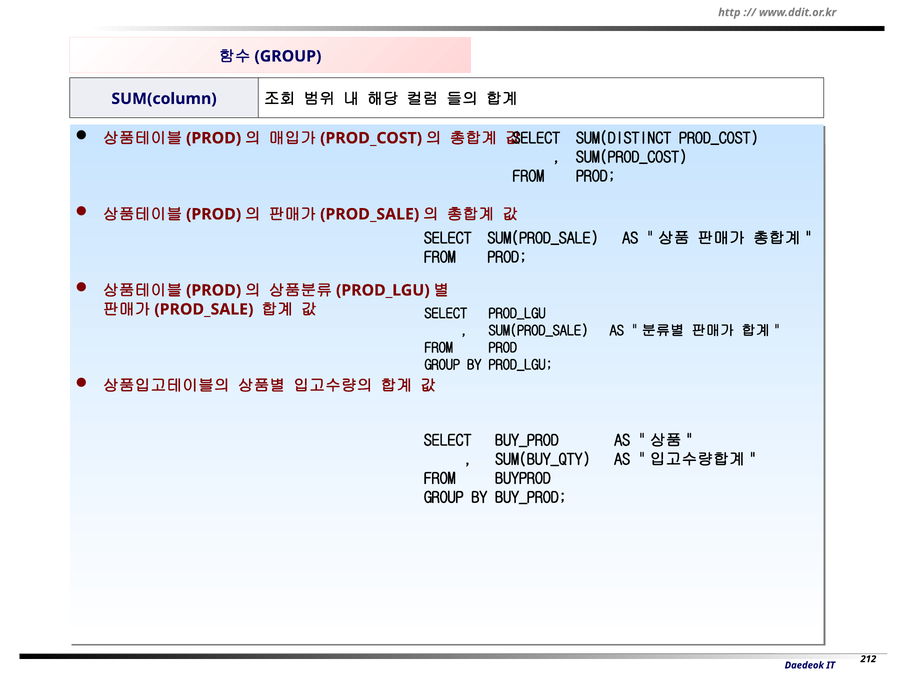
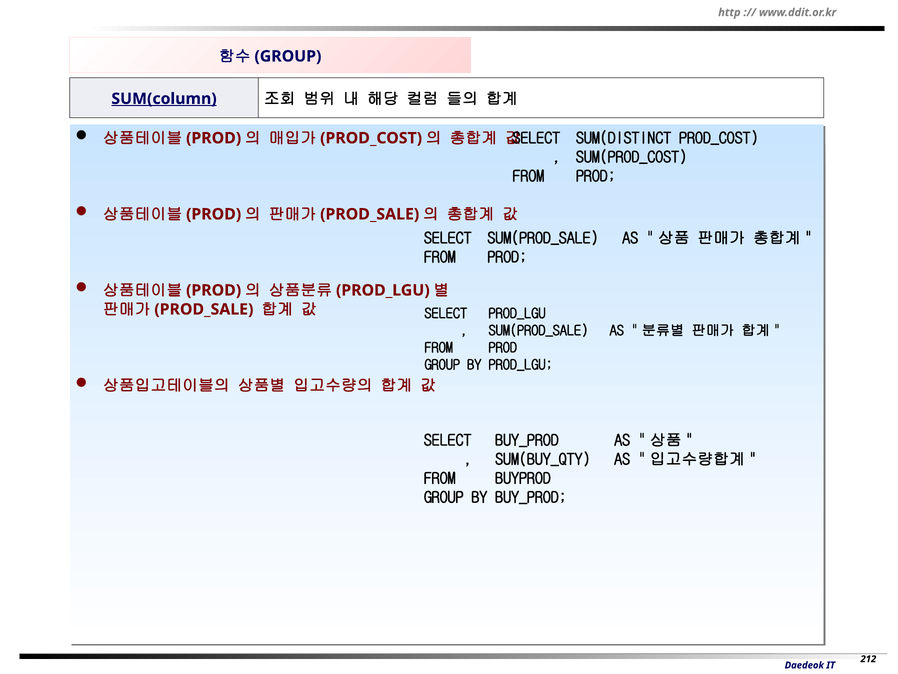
SUM(column underline: none -> present (164, 99)
